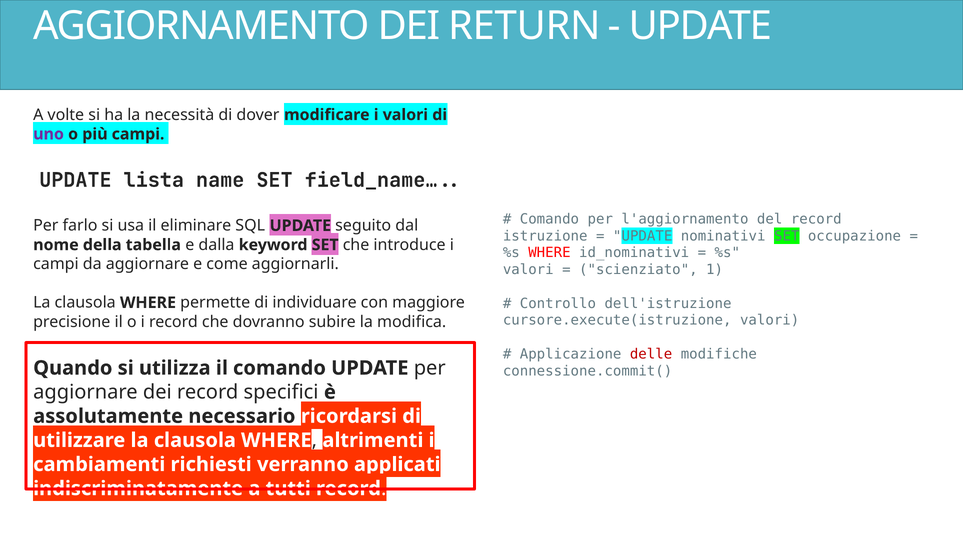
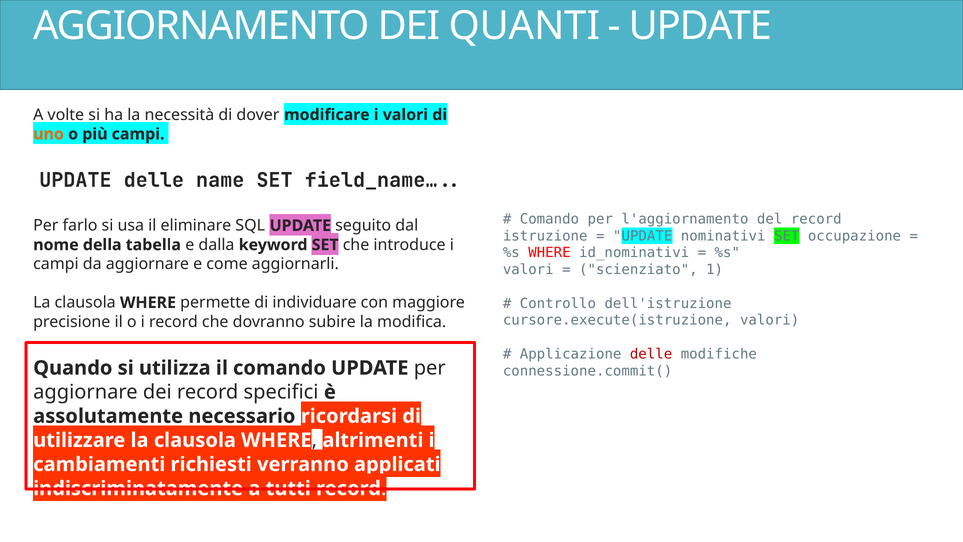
RETURN: RETURN -> QUANTI (524, 26)
uno colour: purple -> orange (49, 134)
lista_name: lista_name -> delle_name (184, 180)
